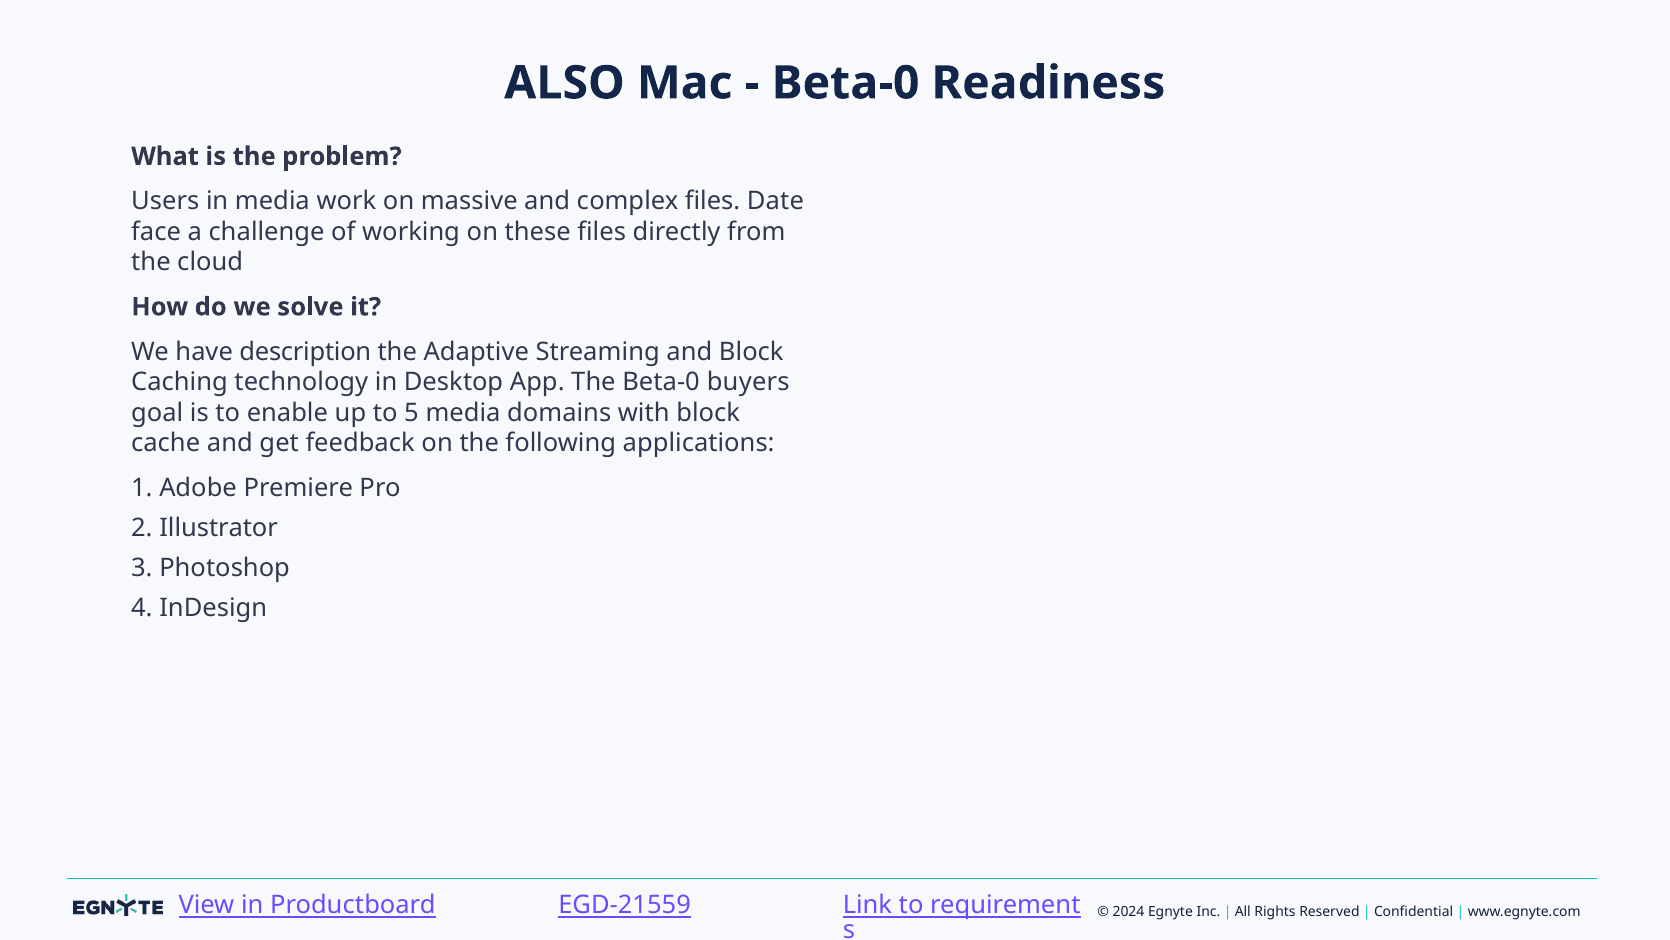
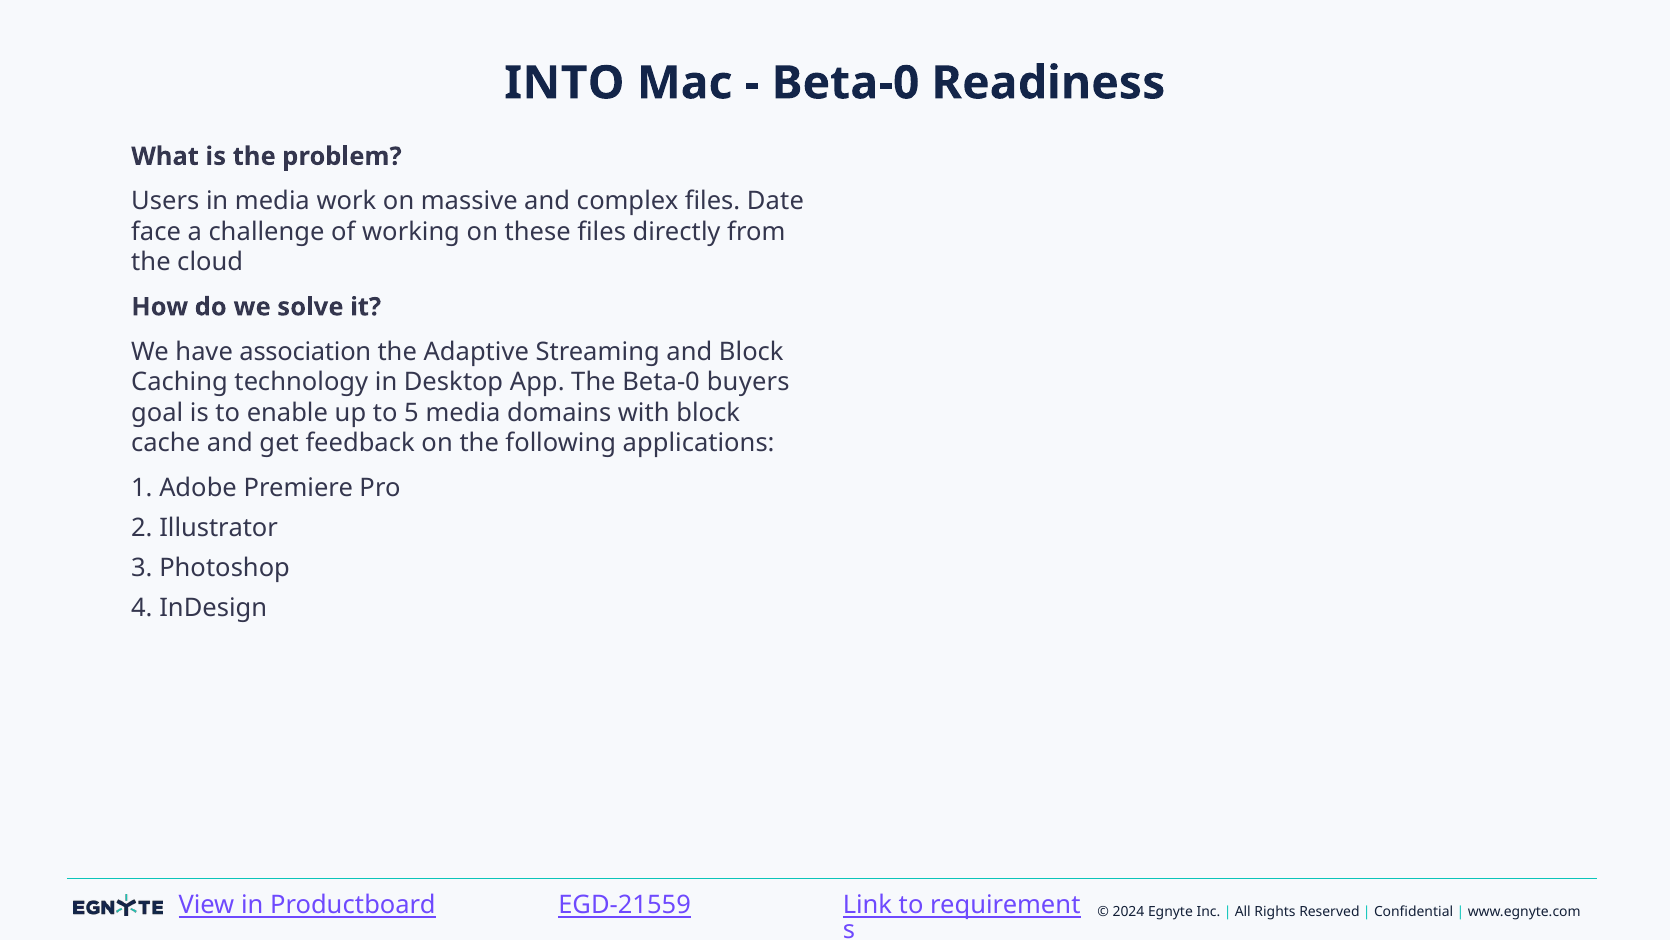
ALSO: ALSO -> INTO (564, 83)
description: description -> association (305, 351)
